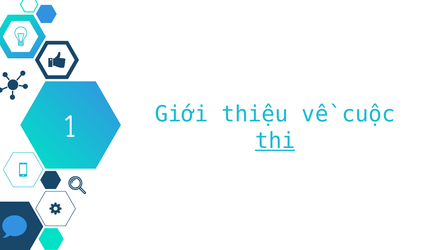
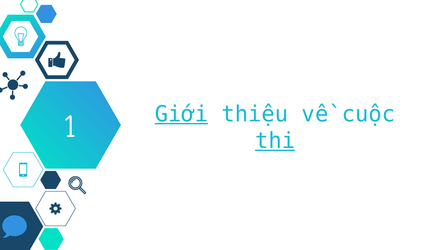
Giới underline: none -> present (181, 114)
